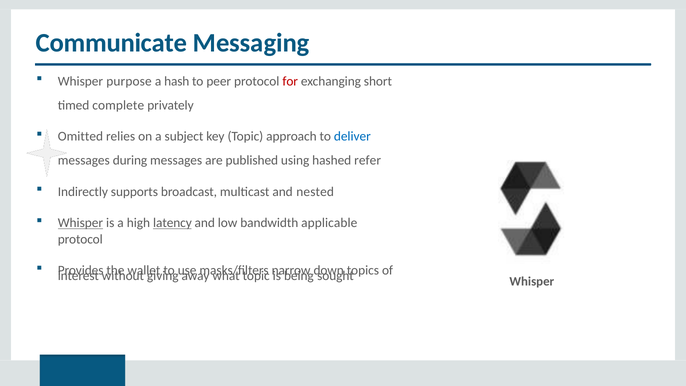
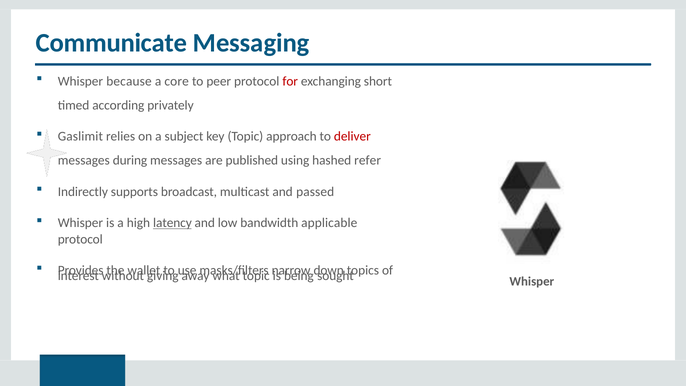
purpose: purpose -> because (129, 81)
hash: hash -> core (177, 81)
complete: complete -> according (118, 105)
Omitted: Omitted -> Gaslimit (80, 136)
deliver colour: blue -> red (352, 136)
nested: nested -> passed (315, 192)
Whisper underline: present -> none (80, 223)
